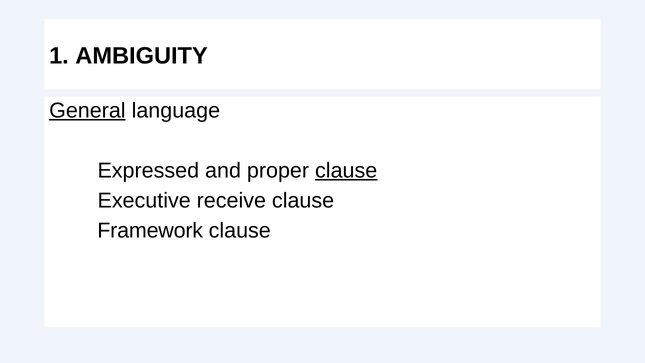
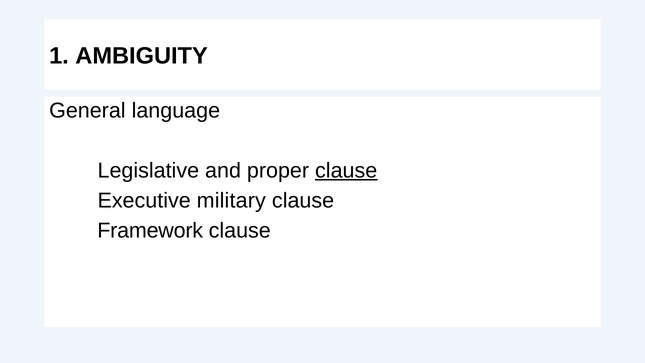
General underline: present -> none (87, 110)
Expressed: Expressed -> Legislative (148, 170)
receive: receive -> military (231, 200)
